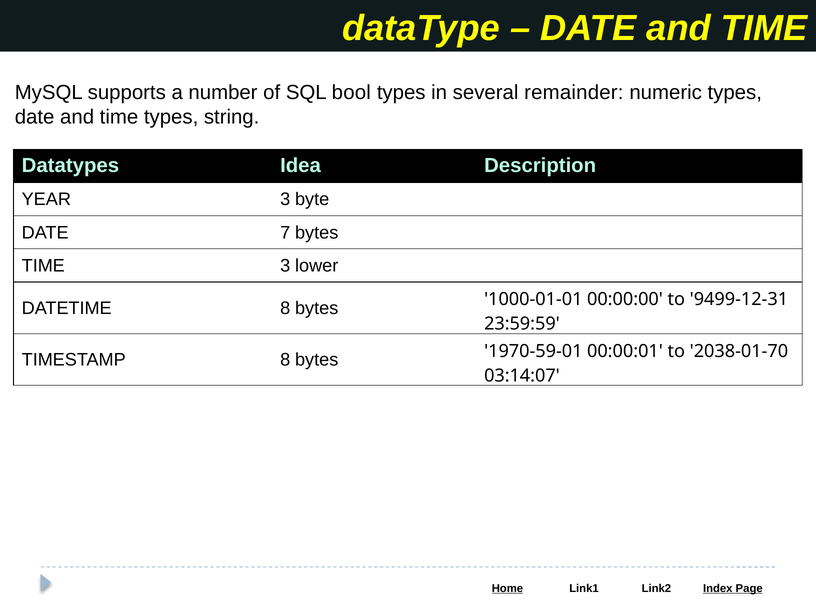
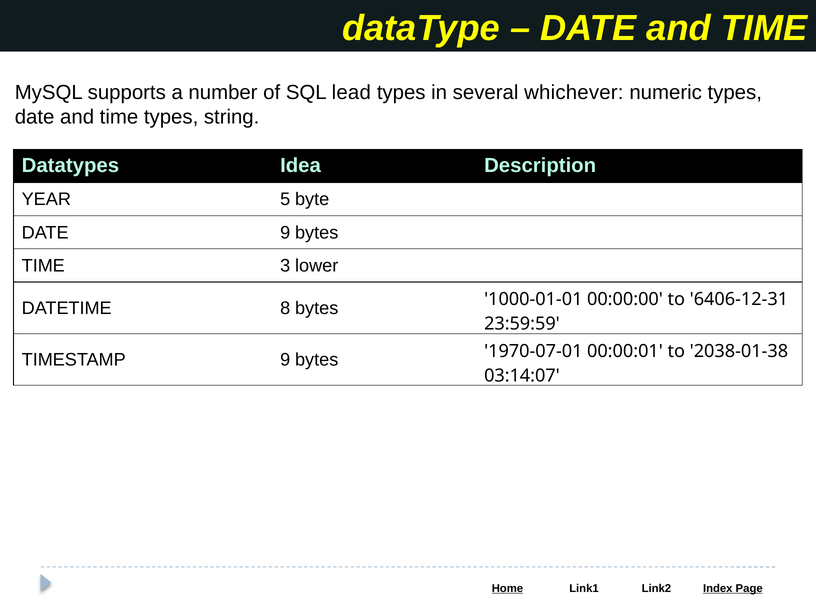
bool: bool -> lead (351, 92)
remainder: remainder -> whichever (574, 92)
YEAR 3: 3 -> 5 (285, 199)
DATE 7: 7 -> 9 (285, 233)
9499-12-31: 9499-12-31 -> 6406-12-31 (739, 299)
TIMESTAMP 8: 8 -> 9 (285, 360)
1970-59-01: 1970-59-01 -> 1970-07-01 (533, 351)
2038-01-70: 2038-01-70 -> 2038-01-38 (739, 351)
